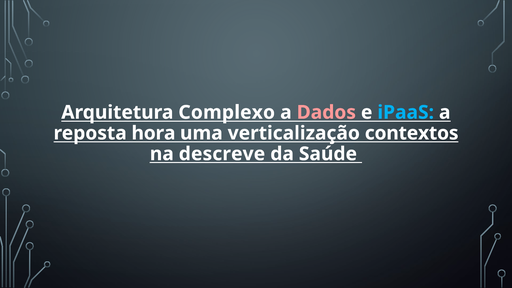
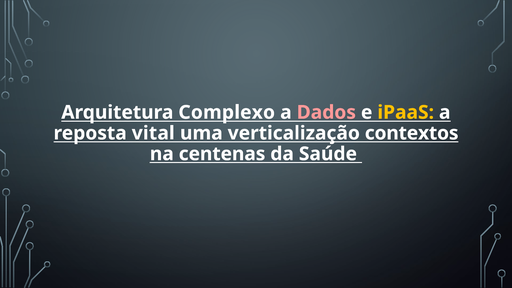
iPaaS colour: light blue -> yellow (406, 112)
hora: hora -> vital (153, 133)
descreve: descreve -> centenas (222, 154)
